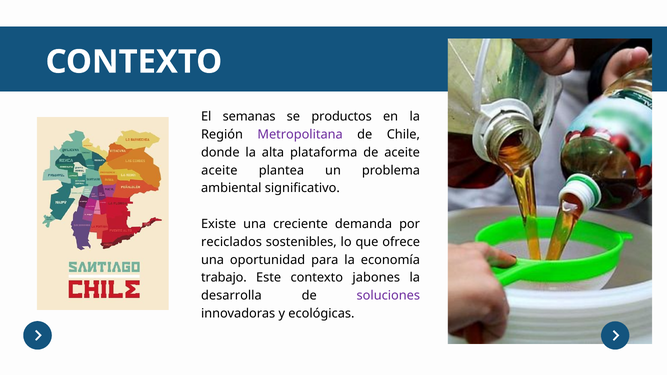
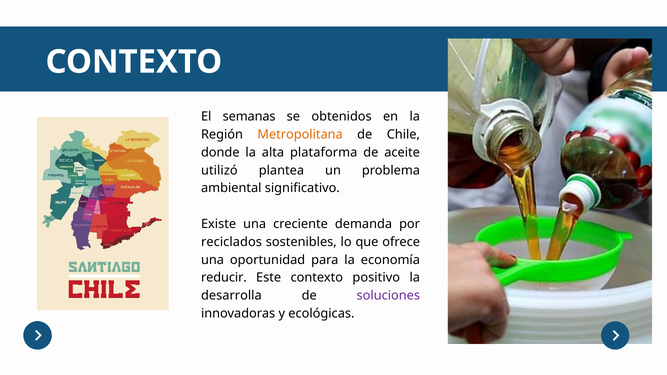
productos: productos -> obtenidos (342, 117)
Metropolitana colour: purple -> orange (300, 135)
aceite: aceite -> utilizó (219, 170)
trabajo: trabajo -> reducir (224, 278)
jabones: jabones -> positivo (376, 278)
